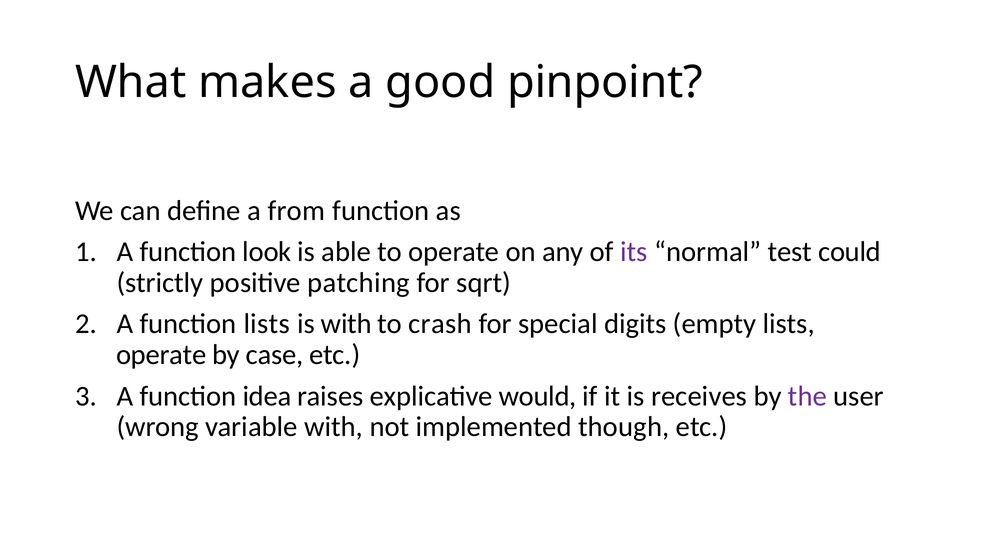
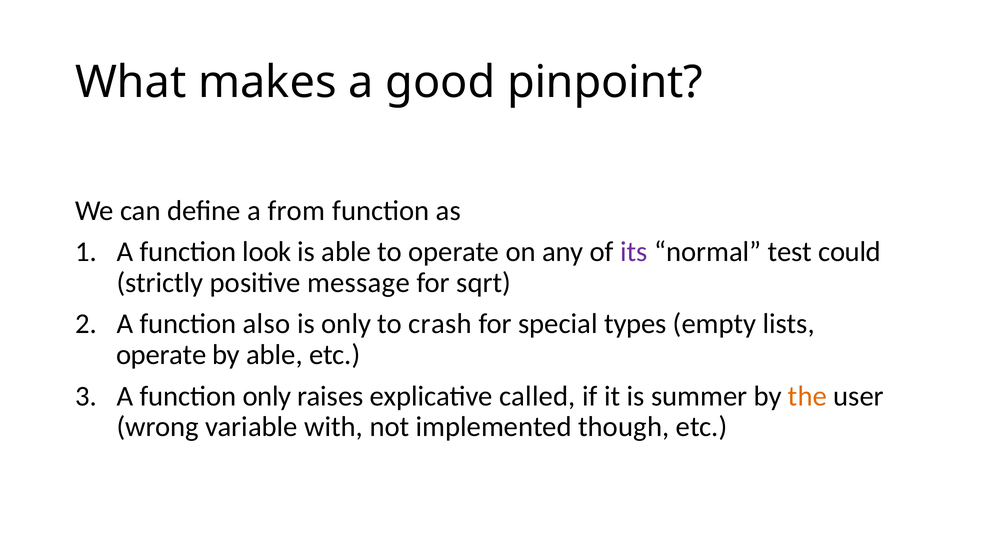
patching: patching -> message (359, 283)
function lists: lists -> also (267, 324)
is with: with -> only (346, 324)
digits: digits -> types (635, 324)
by case: case -> able (275, 355)
function idea: idea -> only (267, 396)
would: would -> called (537, 396)
receives: receives -> summer (699, 396)
the colour: purple -> orange (807, 396)
